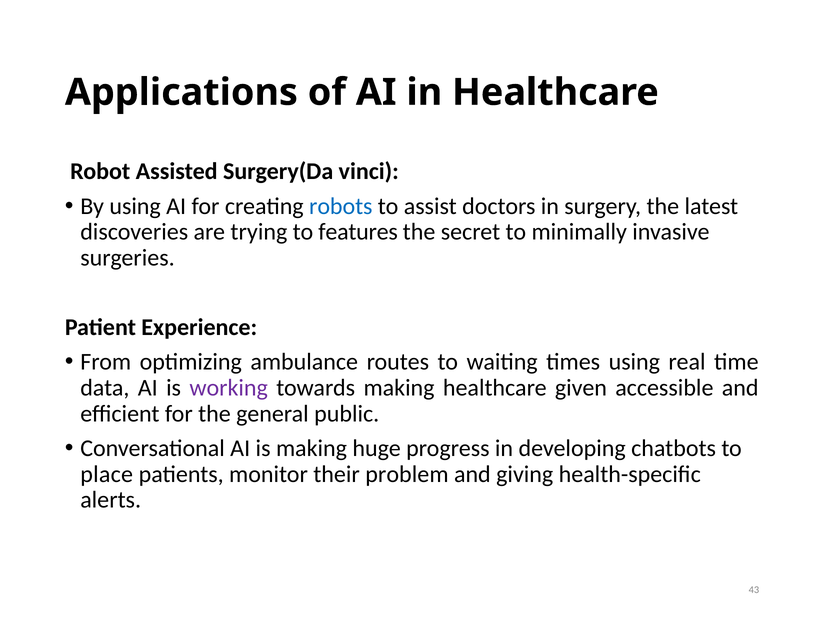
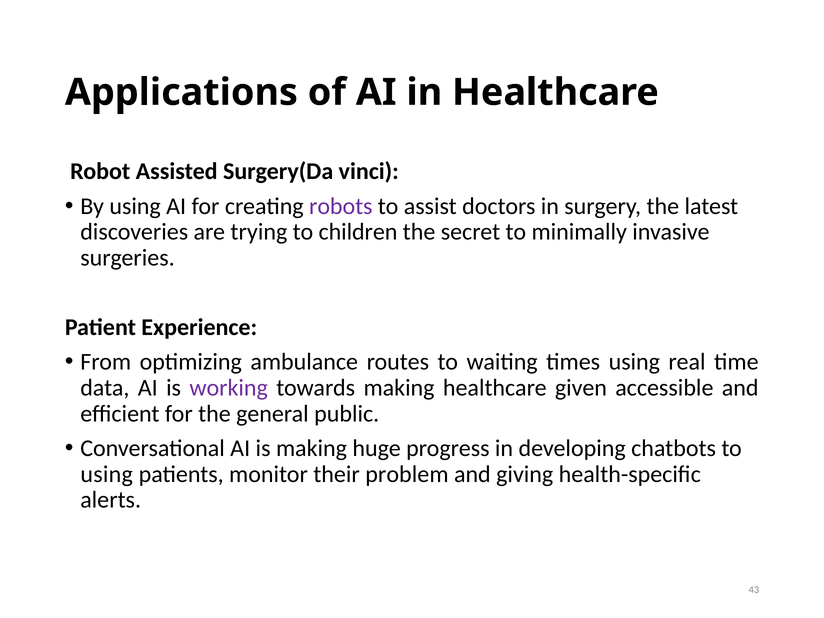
robots colour: blue -> purple (341, 206)
features: features -> children (358, 232)
place: place -> using (107, 474)
